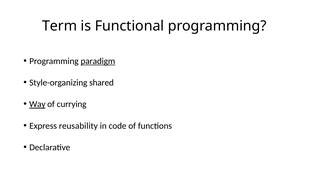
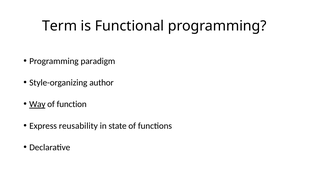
paradigm underline: present -> none (98, 61)
shared: shared -> author (102, 83)
currying: currying -> function (72, 104)
code: code -> state (118, 126)
